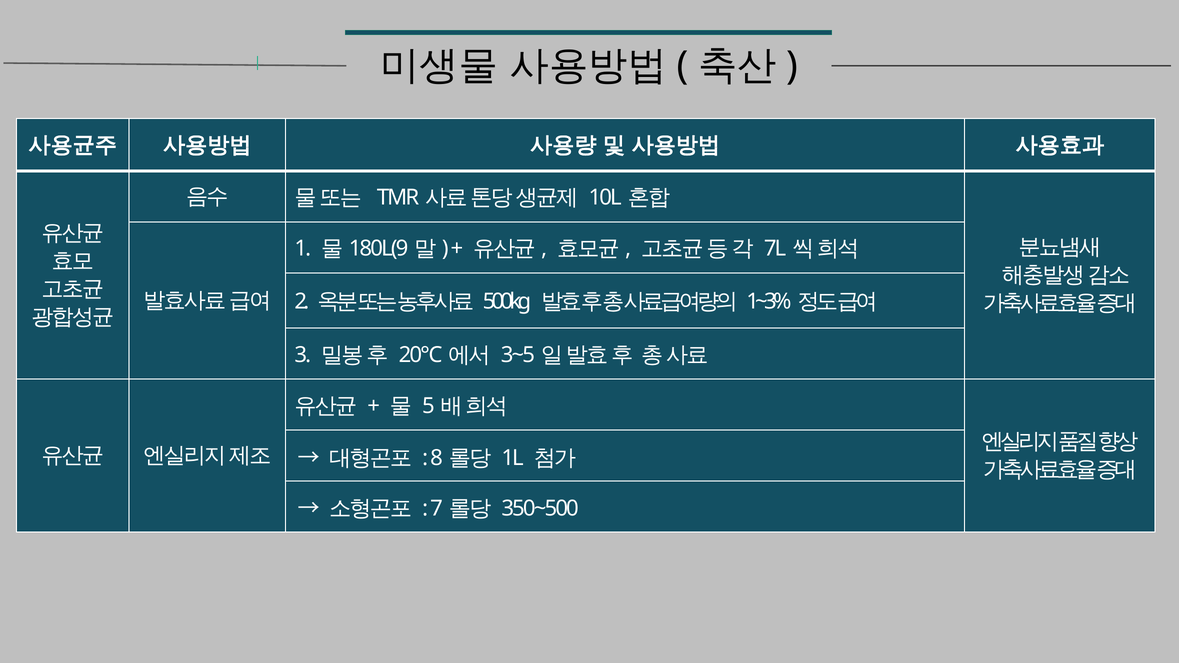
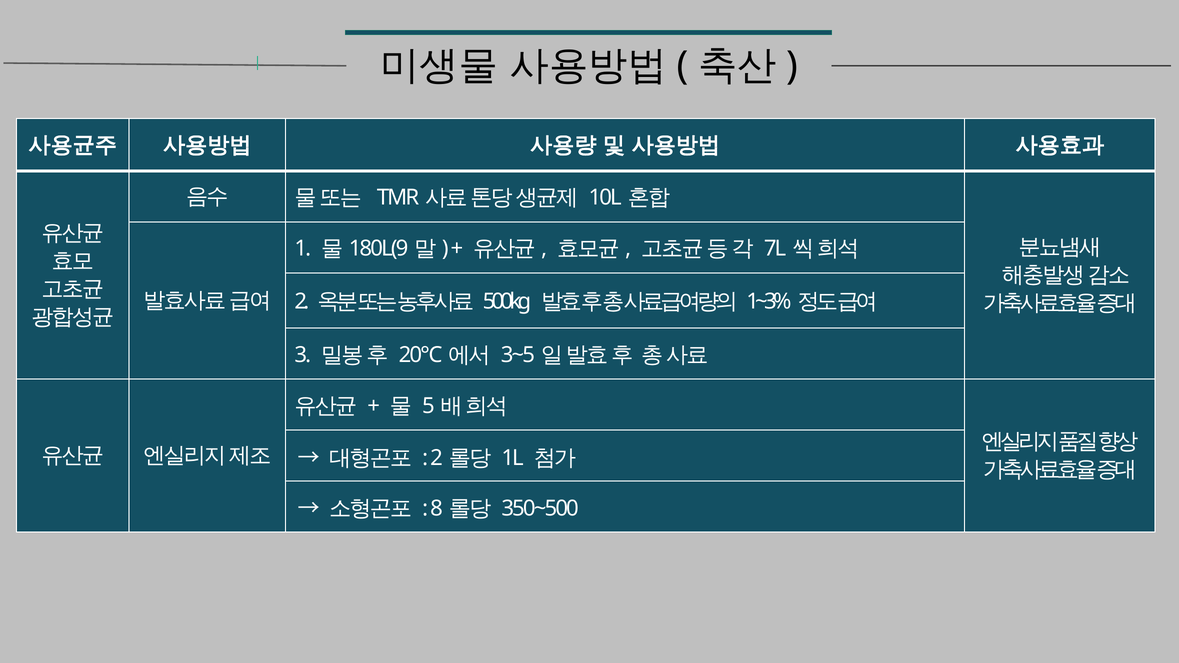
8: 8 -> 2 (437, 458)
7: 7 -> 8 (437, 509)
